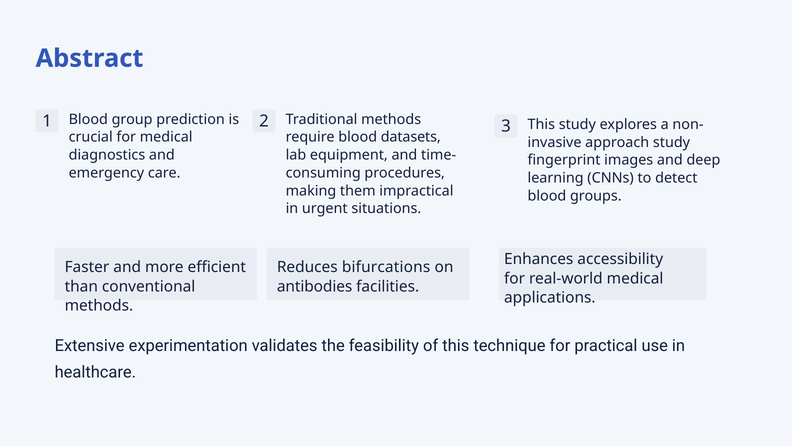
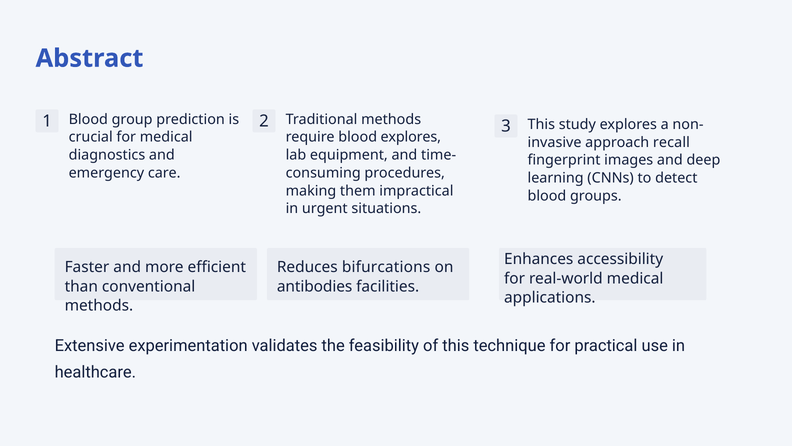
blood datasets: datasets -> explores (411, 137)
approach study: study -> recall (671, 142)
